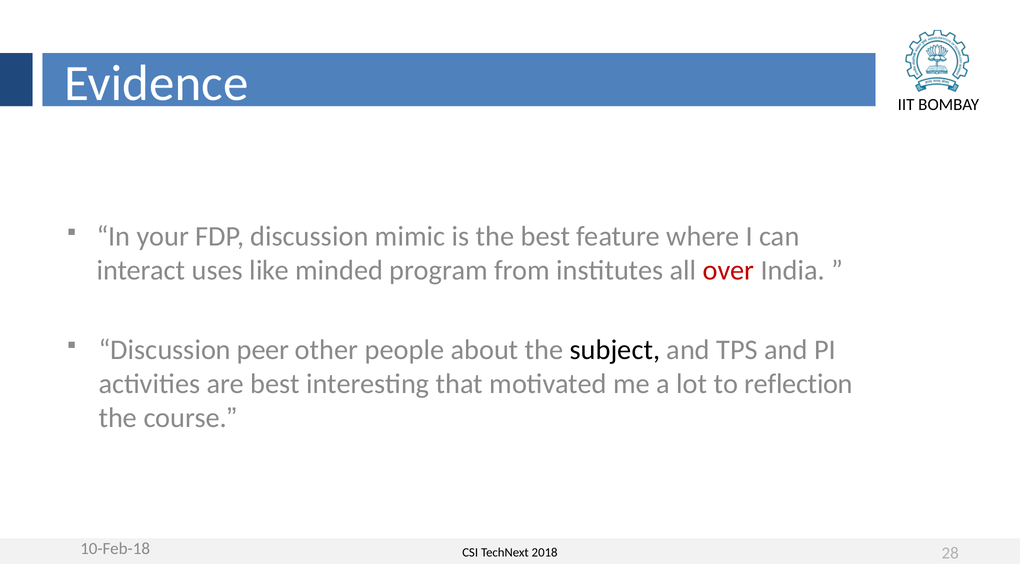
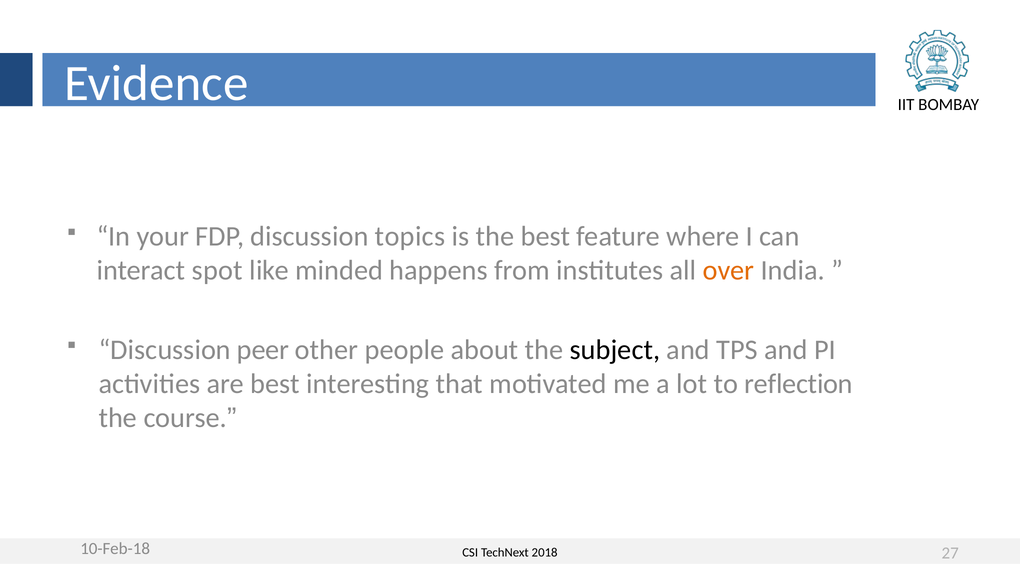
mimic: mimic -> topics (410, 236)
uses: uses -> spot (217, 270)
program: program -> happens (439, 270)
over colour: red -> orange (728, 270)
28: 28 -> 27 (950, 553)
